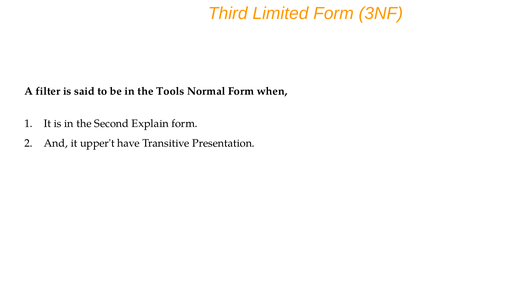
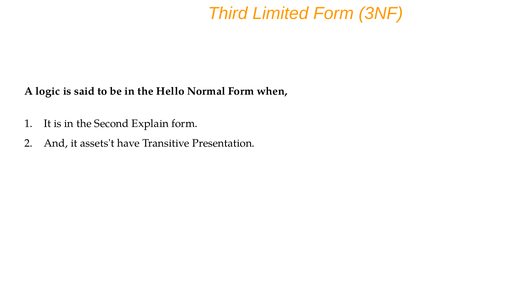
filter: filter -> logic (48, 91)
Tools: Tools -> Hello (170, 91)
upper't: upper't -> assets't (97, 143)
